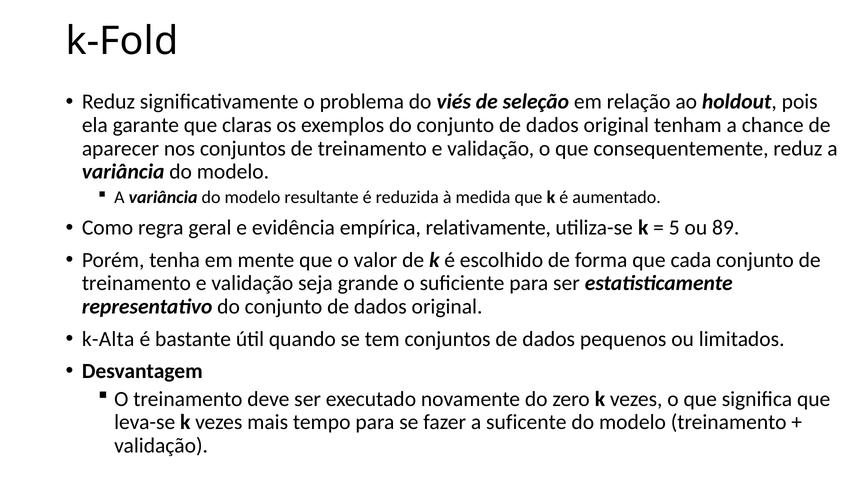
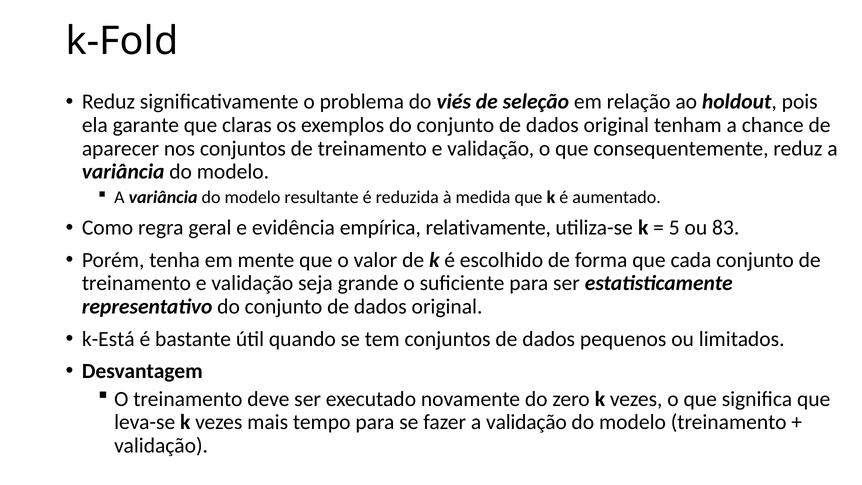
89: 89 -> 83 (726, 228)
k-Alta: k-Alta -> k-Está (108, 339)
a suficente: suficente -> validação (526, 422)
